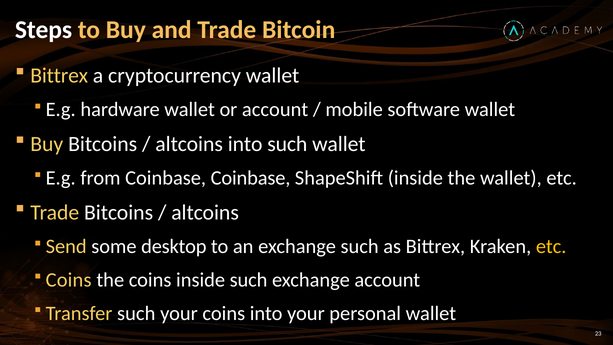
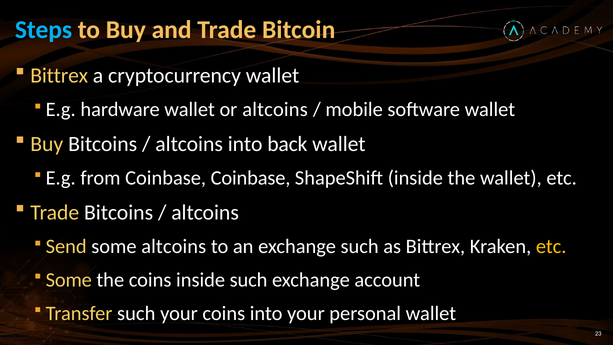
Steps colour: white -> light blue (44, 30)
or account: account -> altcoins (275, 110)
into such: such -> back (287, 144)
some desktop: desktop -> altcoins (174, 247)
Coins: Coins -> Some (69, 280)
